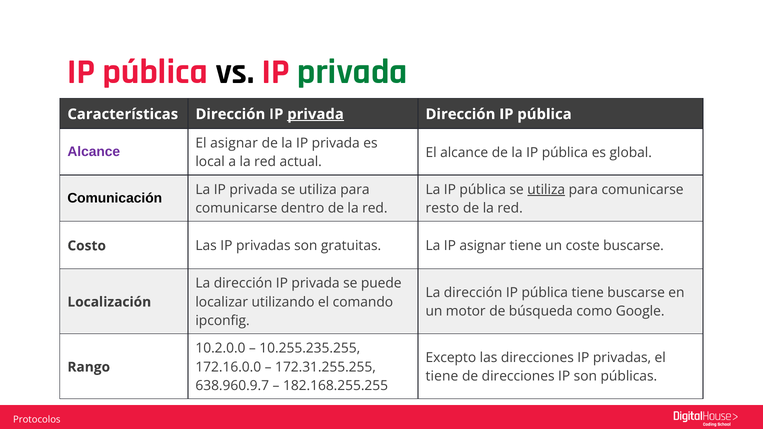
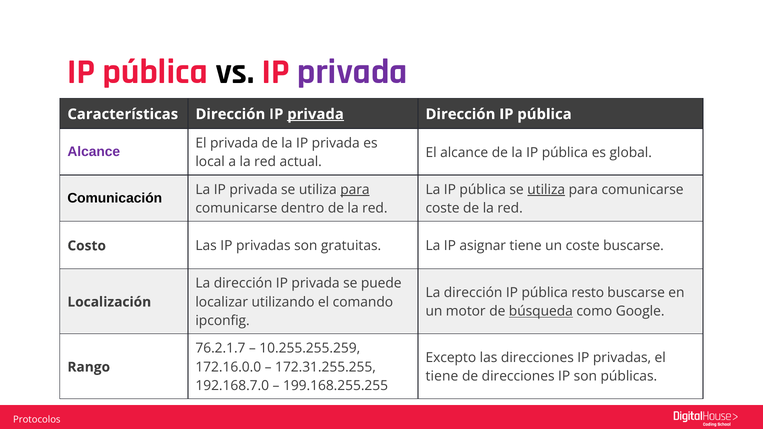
privada colour: green -> purple (352, 72)
El asignar: asignar -> privada (234, 143)
para underline: none -> present (355, 190)
resto: resto -> coste (443, 208)
pública tiene: tiene -> resto (588, 293)
búsqueda underline: none -> present (541, 311)
10.2.0.0: 10.2.0.0 -> 76.2.1.7 (220, 349)
10.255.235.255: 10.255.235.255 -> 10.255.255.259 (310, 349)
638.960.9.7: 638.960.9.7 -> 192.168.7.0 (232, 386)
182.168.255.255: 182.168.255.255 -> 199.168.255.255 (336, 386)
